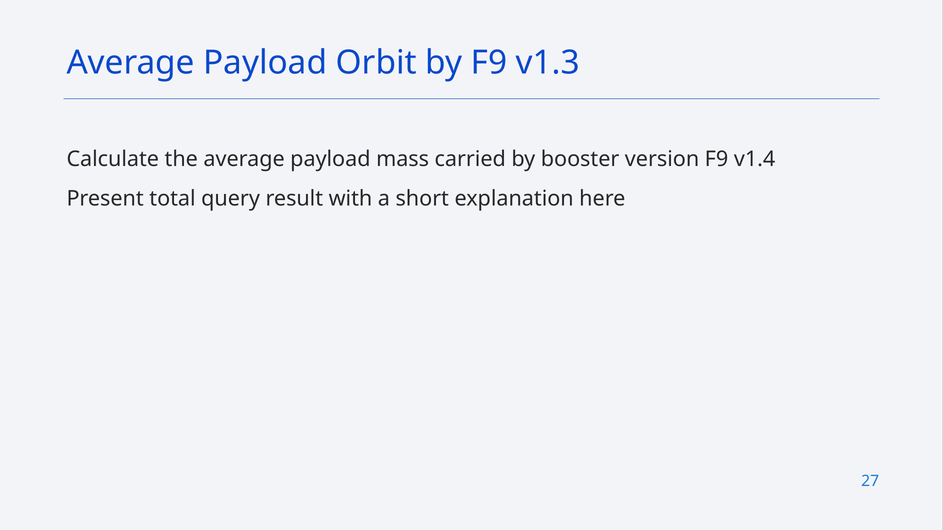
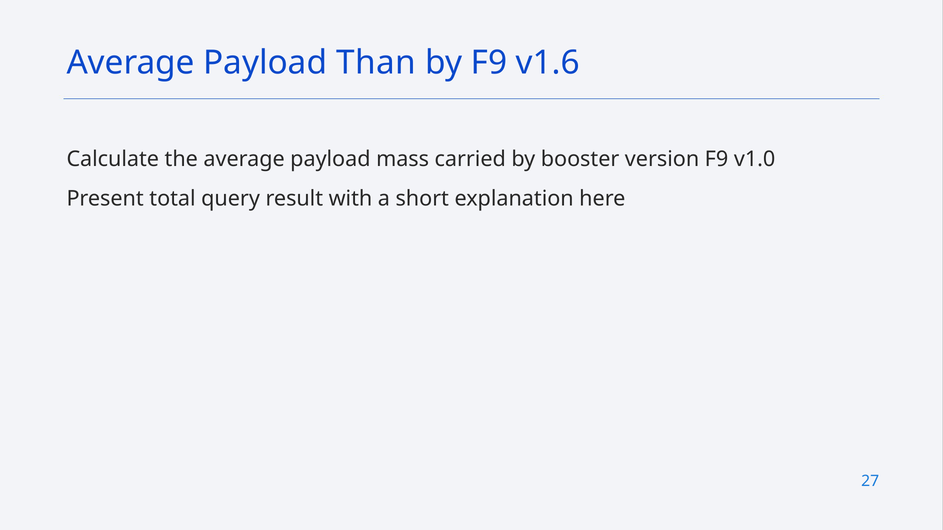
Orbit: Orbit -> Than (376, 63)
v1.3: v1.3 -> v1.6 (548, 63)
v1.4: v1.4 -> v1.0 (755, 159)
